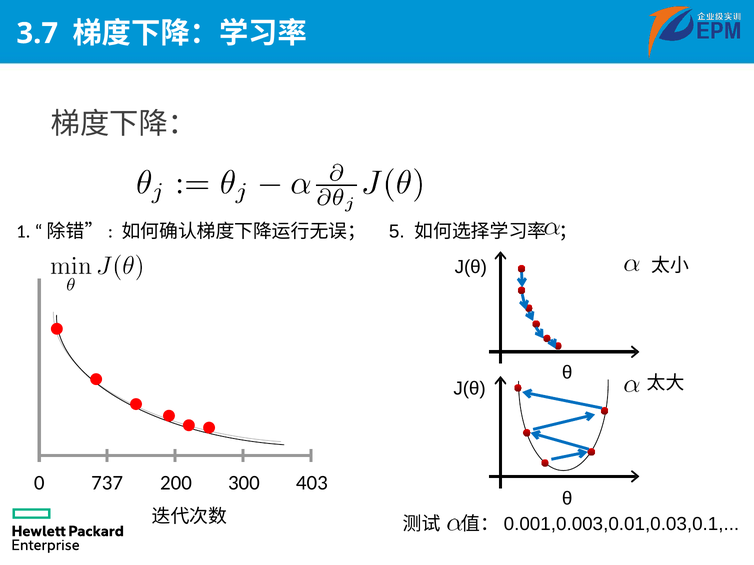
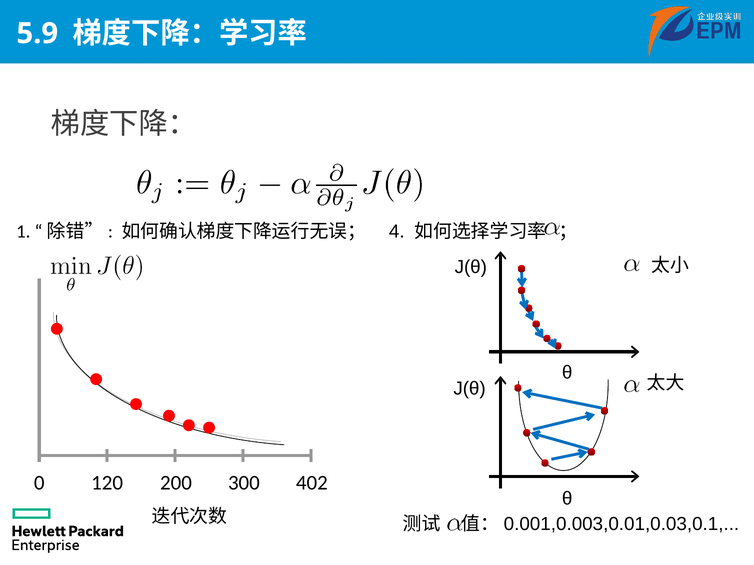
3.7: 3.7 -> 5.9 (37, 33)
5: 5 -> 4 (397, 232)
737: 737 -> 120 (107, 483)
403: 403 -> 402 (312, 483)
